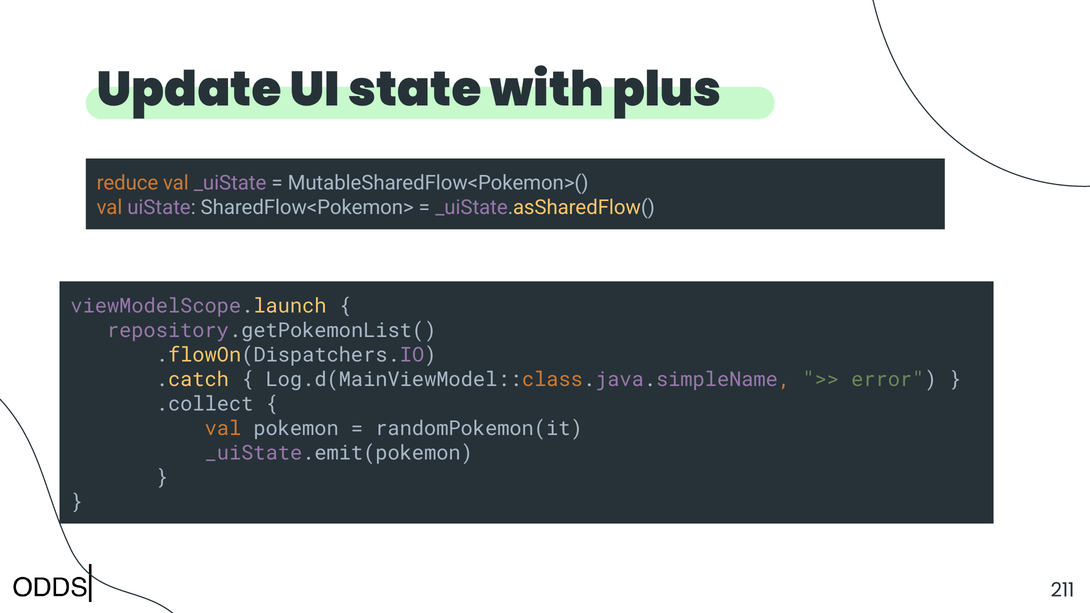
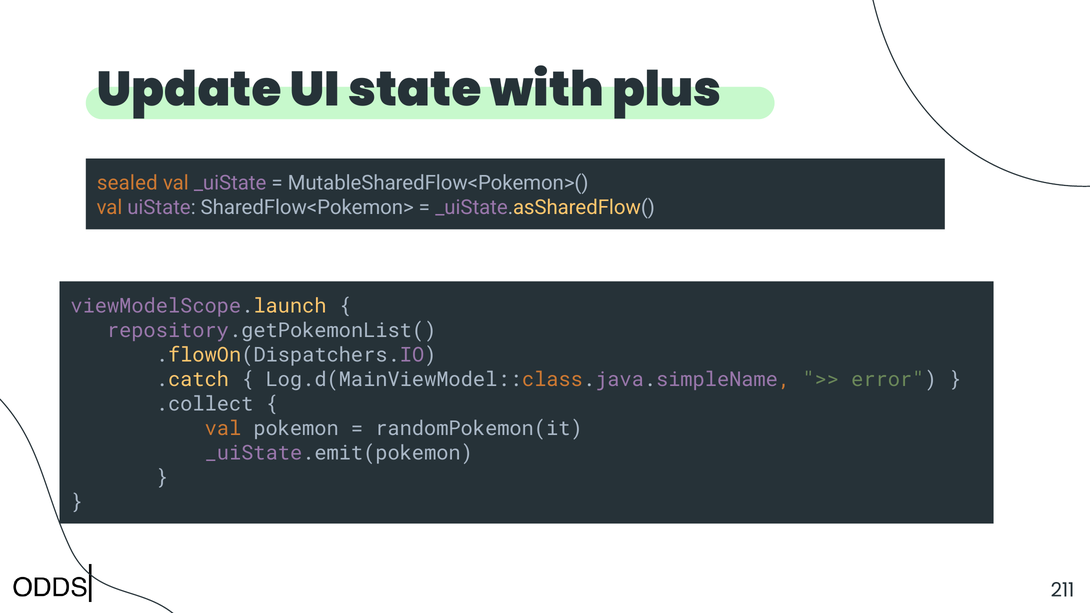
reduce: reduce -> sealed (127, 183)
